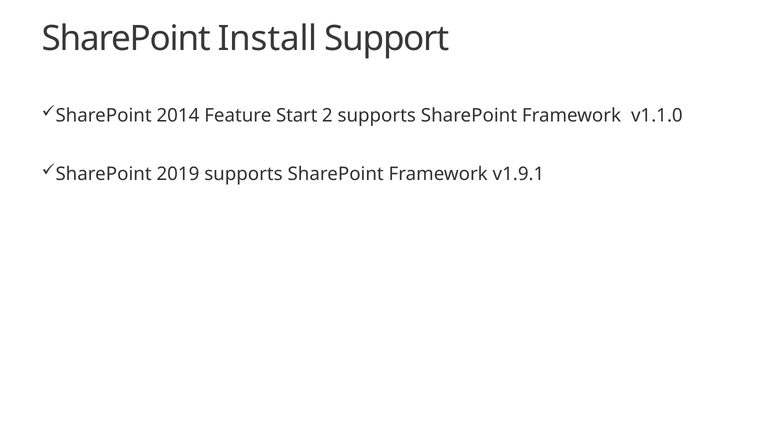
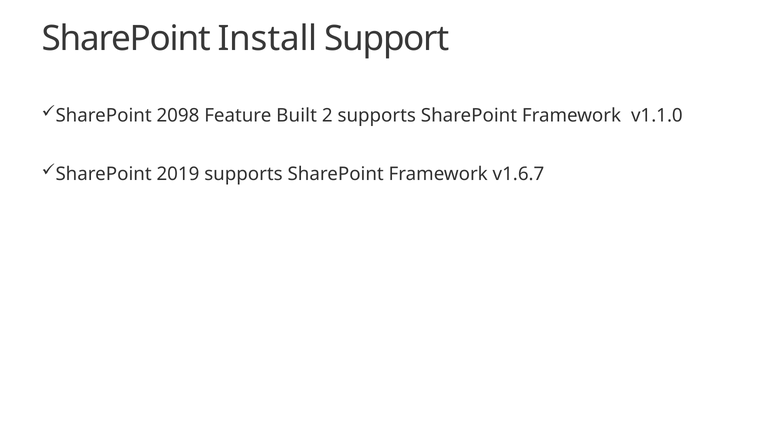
2014: 2014 -> 2098 (178, 116)
Start: Start -> Built (297, 116)
v1.9.1: v1.9.1 -> v1.6.7 (518, 174)
